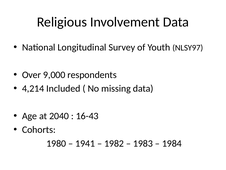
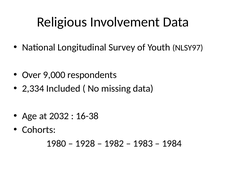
4,214: 4,214 -> 2,334 (33, 88)
2040: 2040 -> 2032 (59, 116)
16-43: 16-43 -> 16-38 (87, 116)
1941: 1941 -> 1928 (85, 143)
